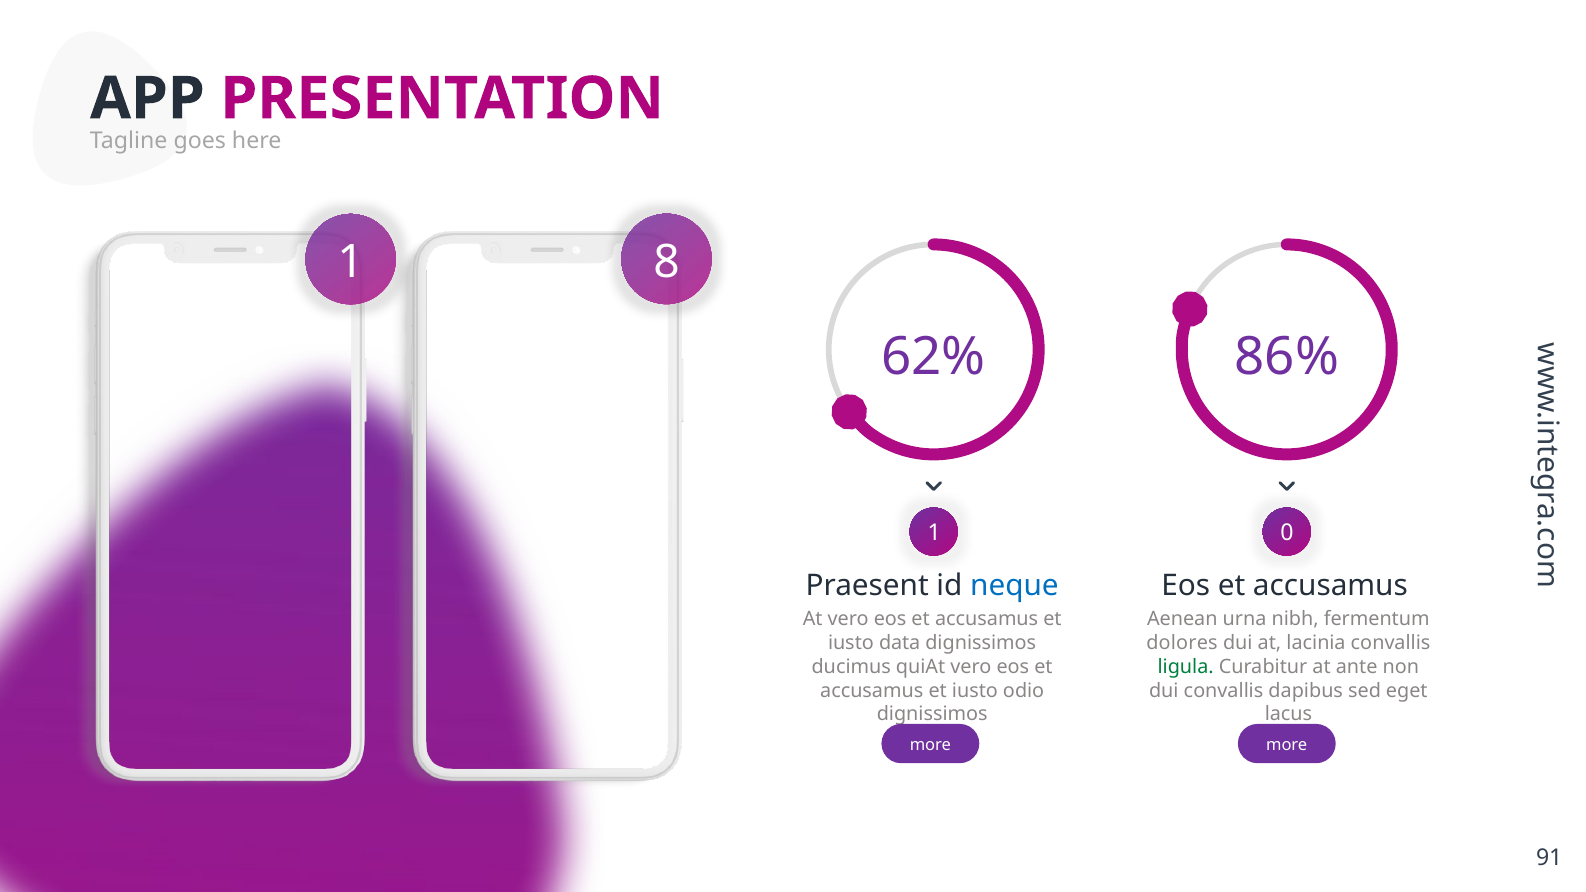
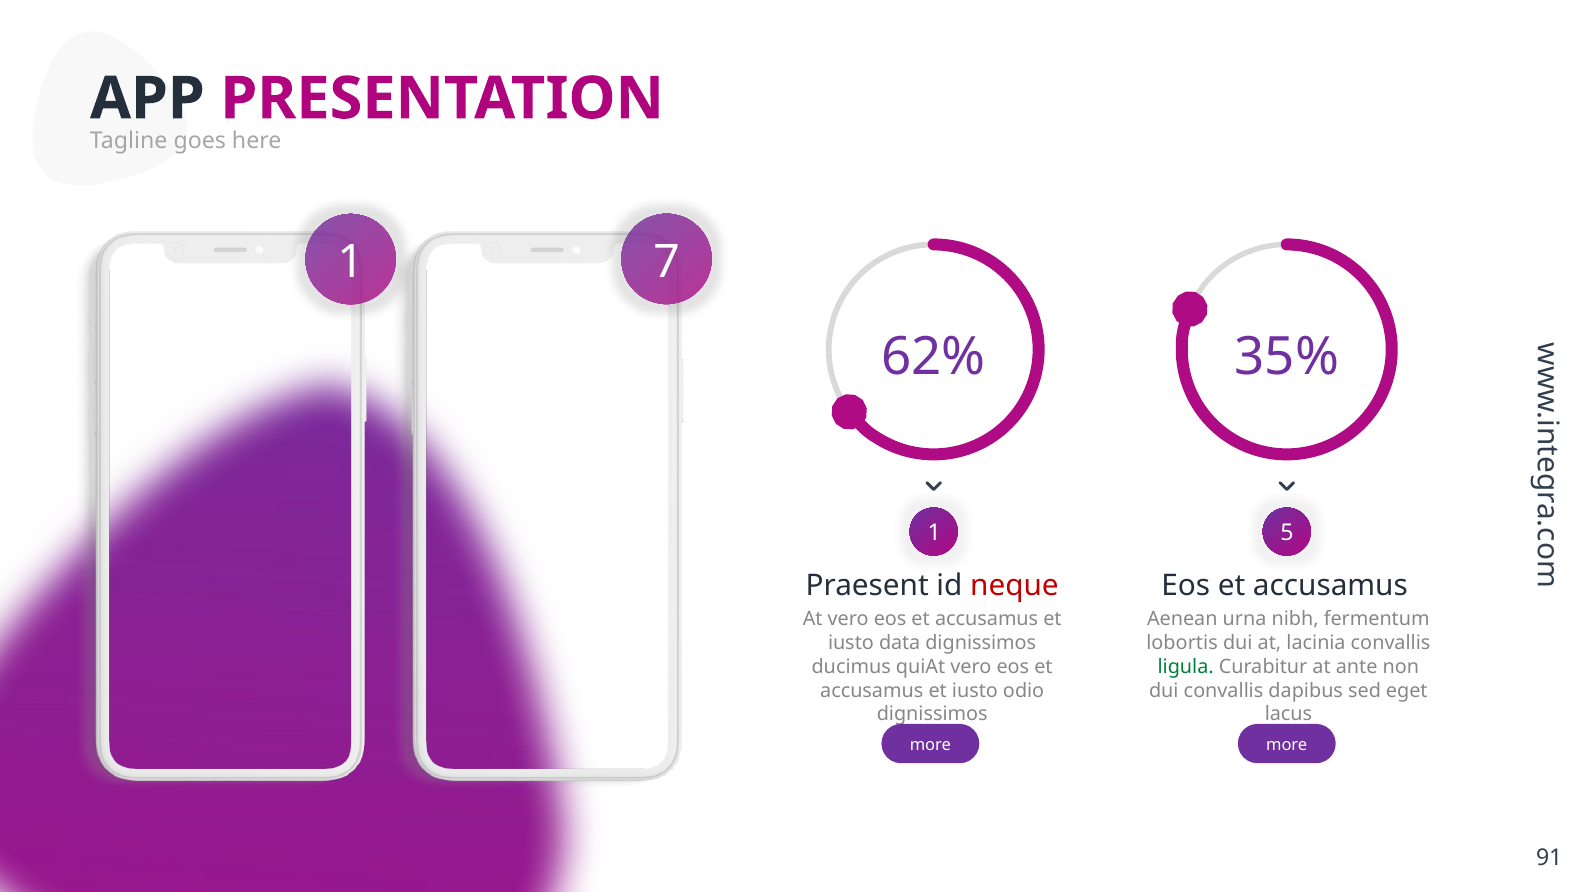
8: 8 -> 7 (667, 262)
86%: 86% -> 35% (1287, 357)
0: 0 -> 5 (1287, 533)
neque colour: blue -> red (1014, 586)
dolores: dolores -> lobortis (1182, 643)
